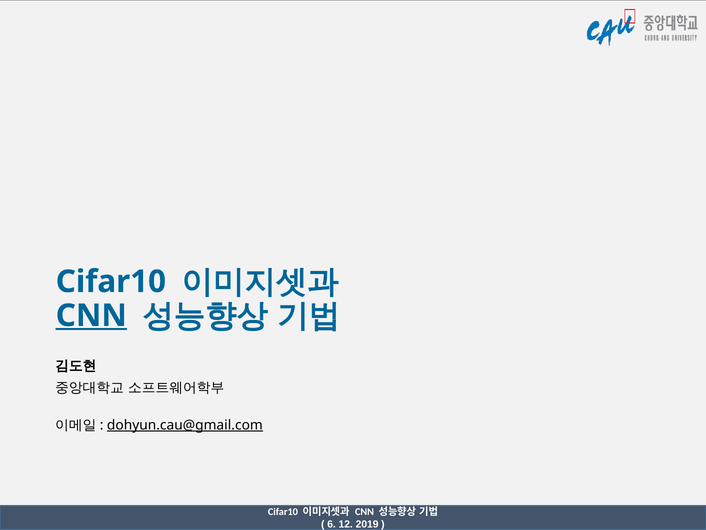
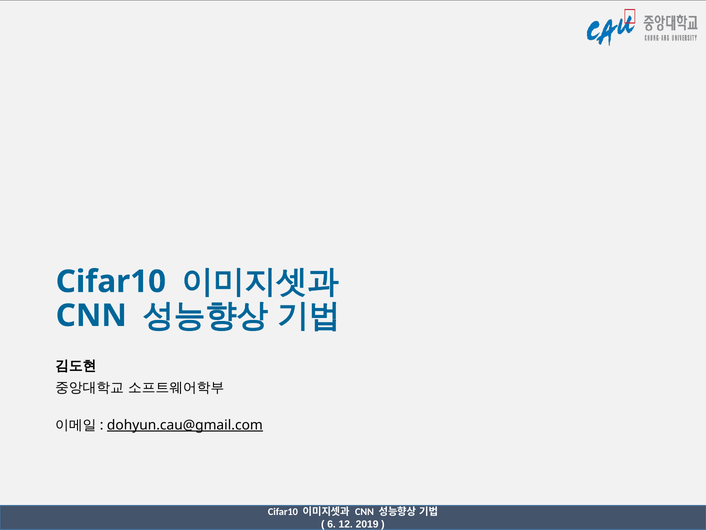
CNN underline: present -> none (91, 315)
